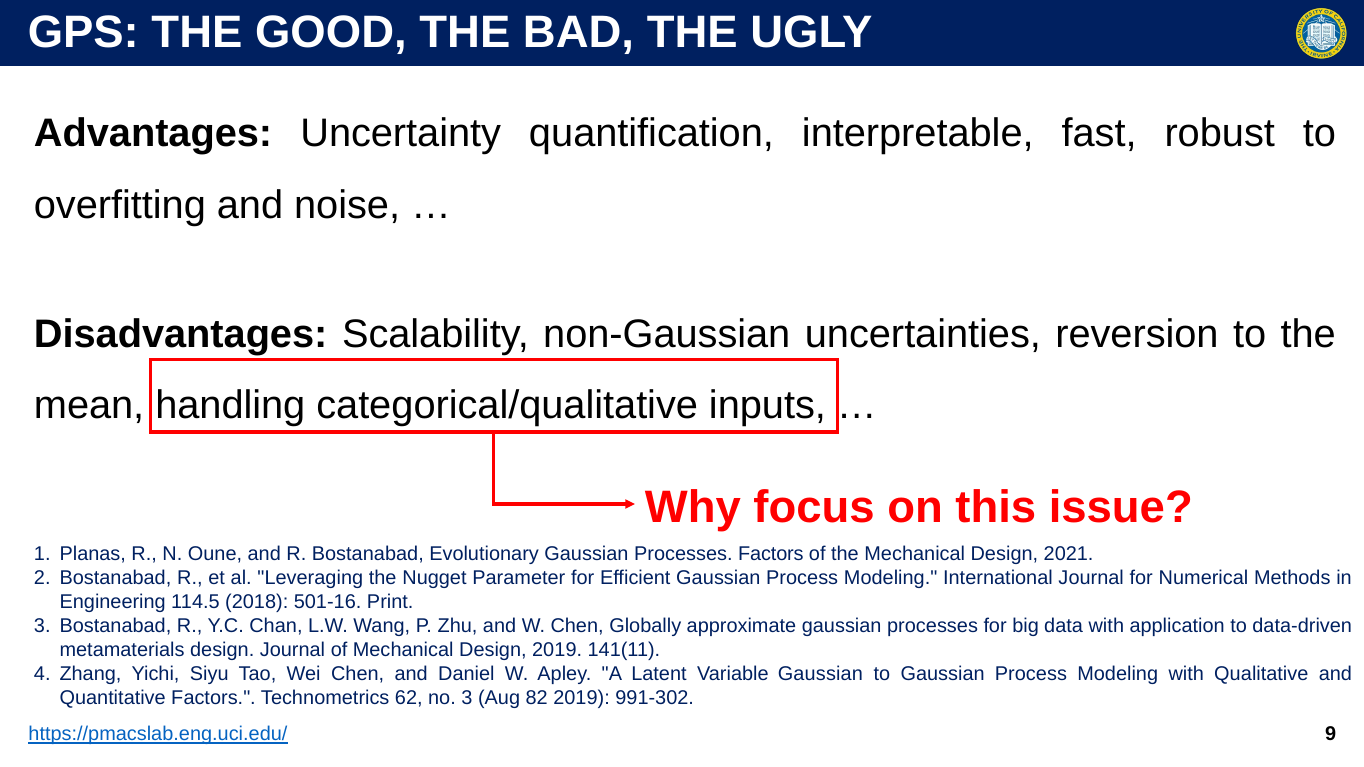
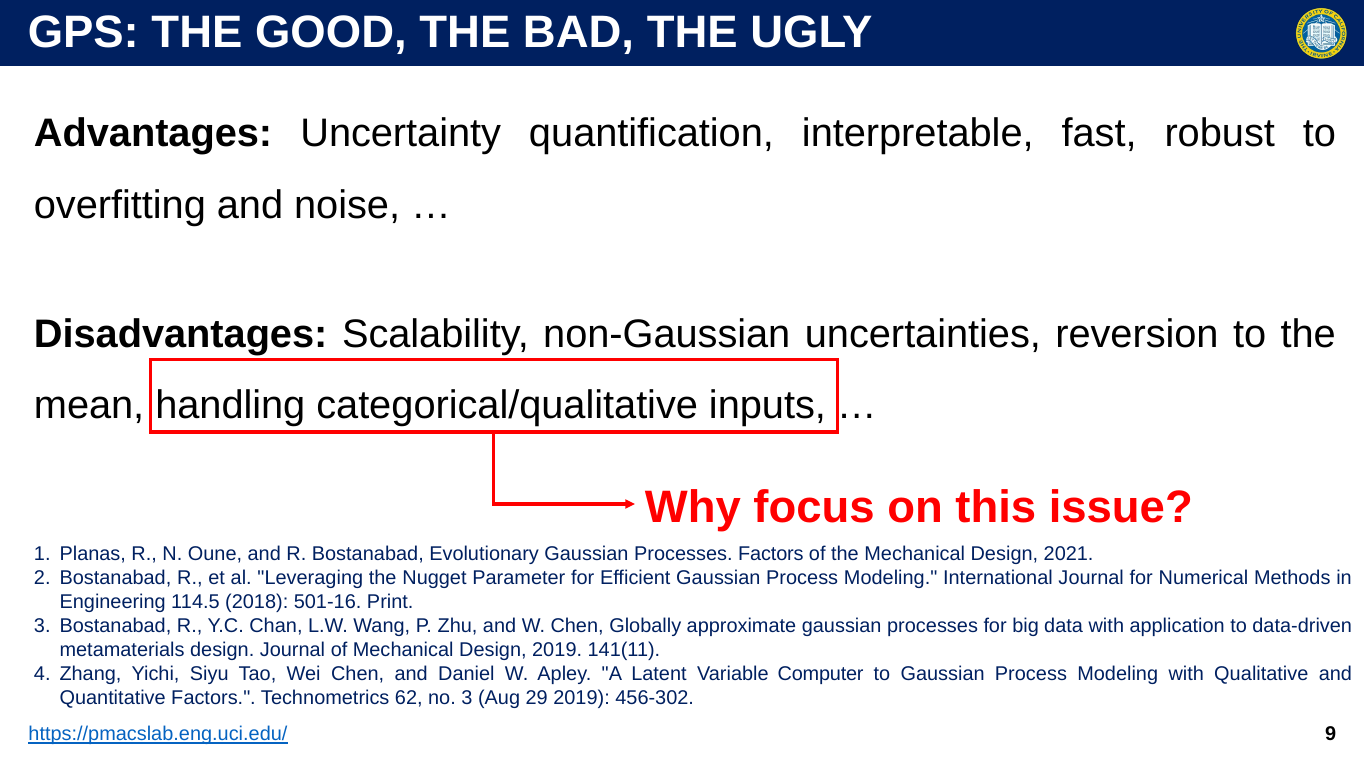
Variable Gaussian: Gaussian -> Computer (821, 674)
82: 82 -> 29 (537, 698)
991-302: 991-302 -> 456-302 (655, 698)
